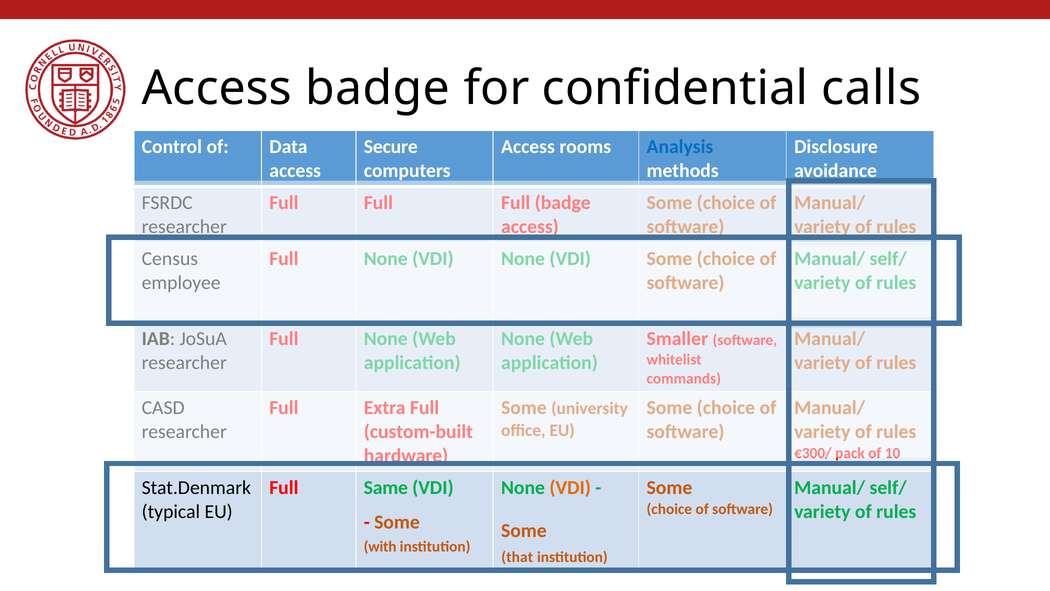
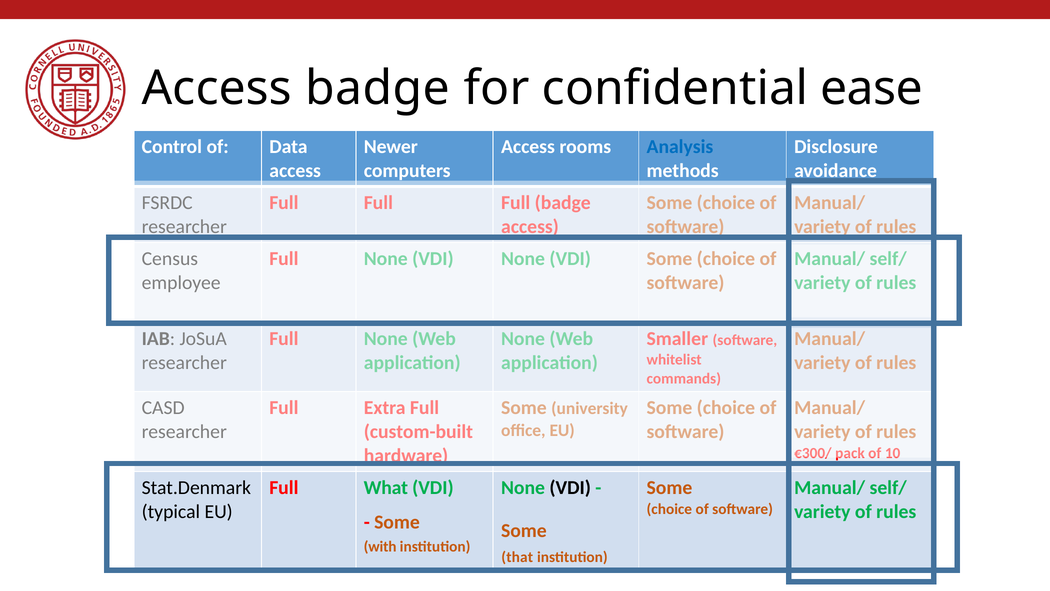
calls: calls -> ease (872, 88)
Secure: Secure -> Newer (391, 146)
Same: Same -> What (386, 488)
VDI colour: orange -> black (570, 488)
